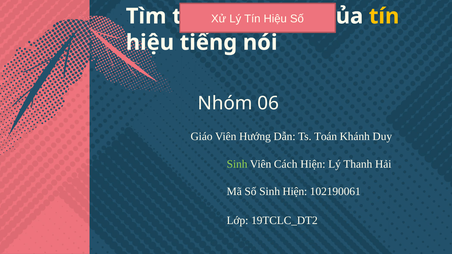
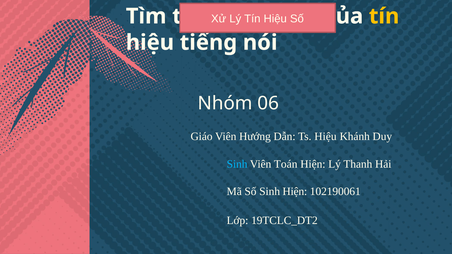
Ts Toán: Toán -> Hiệu (325, 137)
Sinh colour: light green -> light blue (237, 164)
Cách: Cách -> Toán (286, 164)
